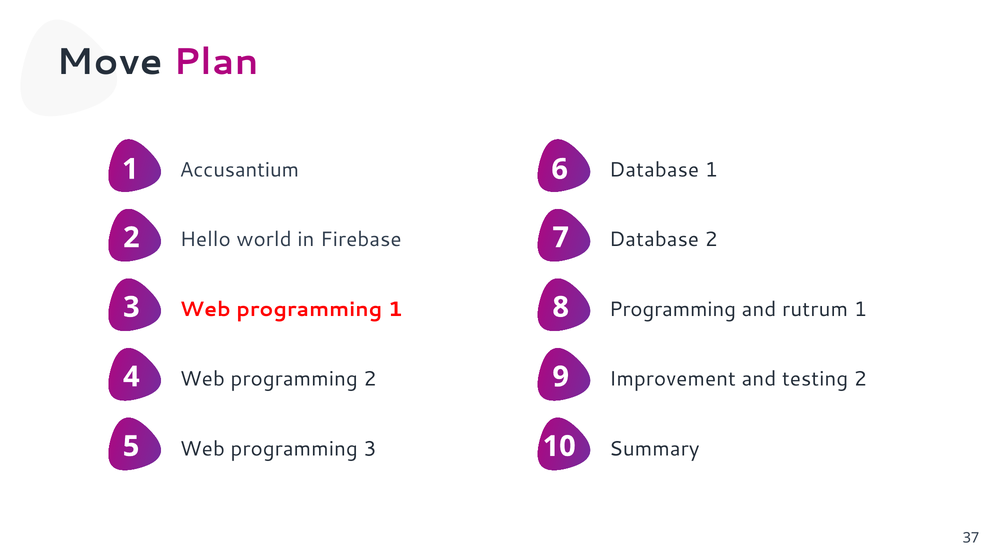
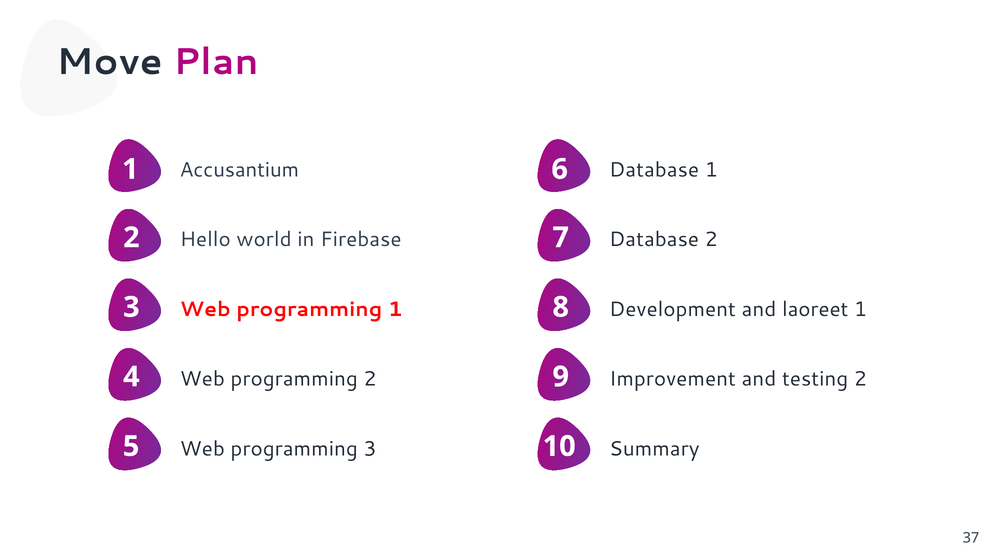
Programming: Programming -> Development (673, 309)
rutrum: rutrum -> laoreet (815, 309)
